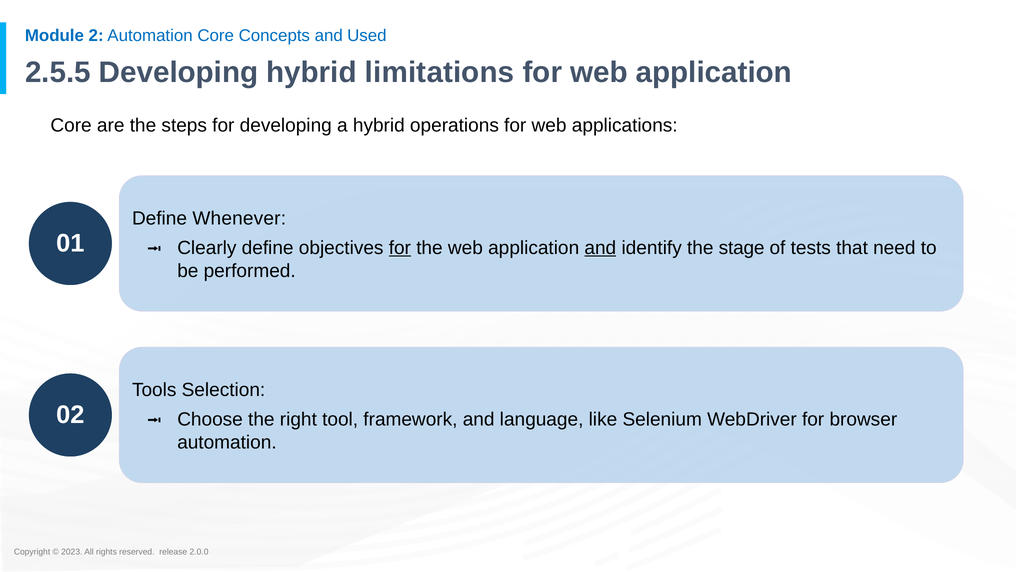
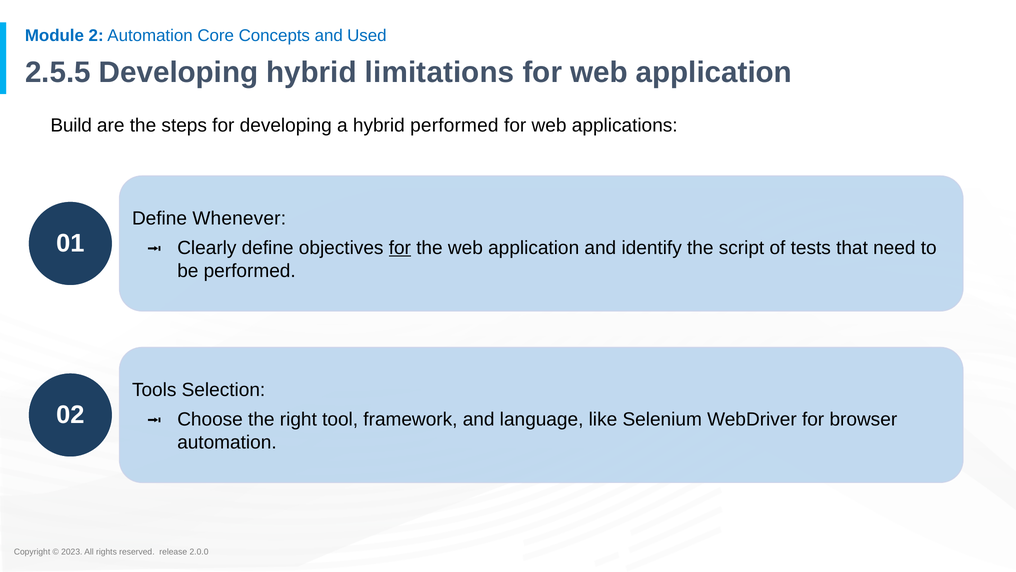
Core: Core -> Build (71, 125)
hybrid operations: operations -> performed (454, 125)
and underline: present -> none (600, 248)
stage: stage -> script (742, 248)
